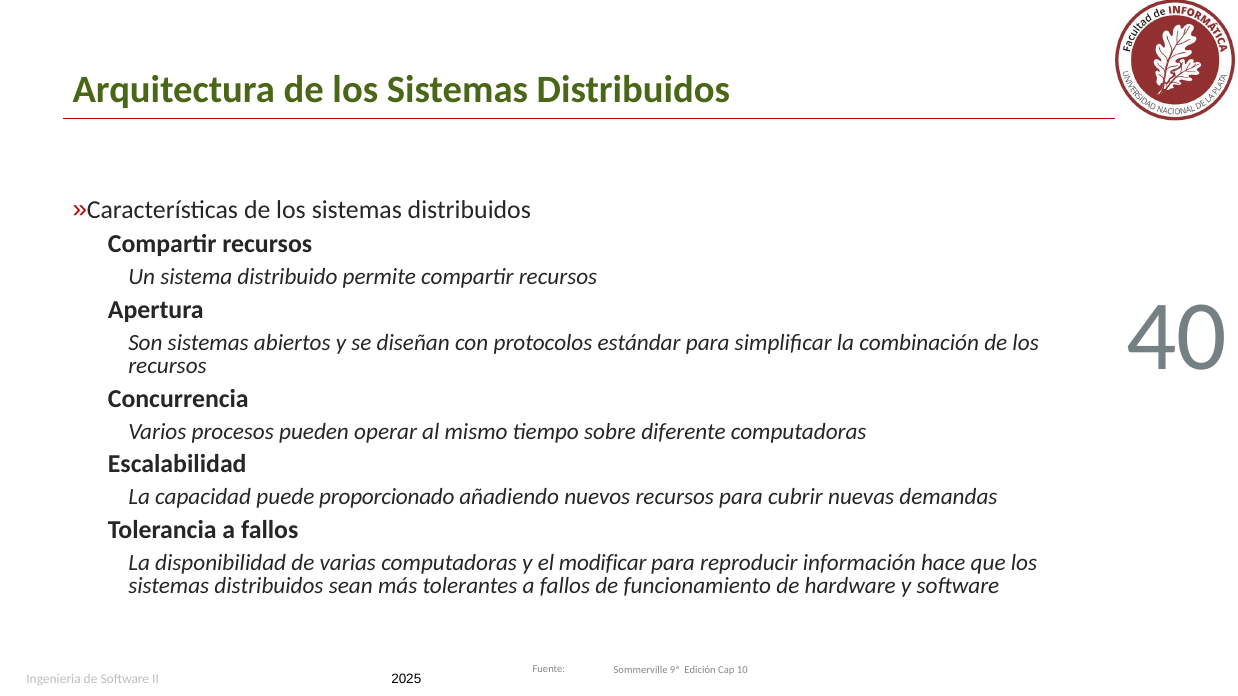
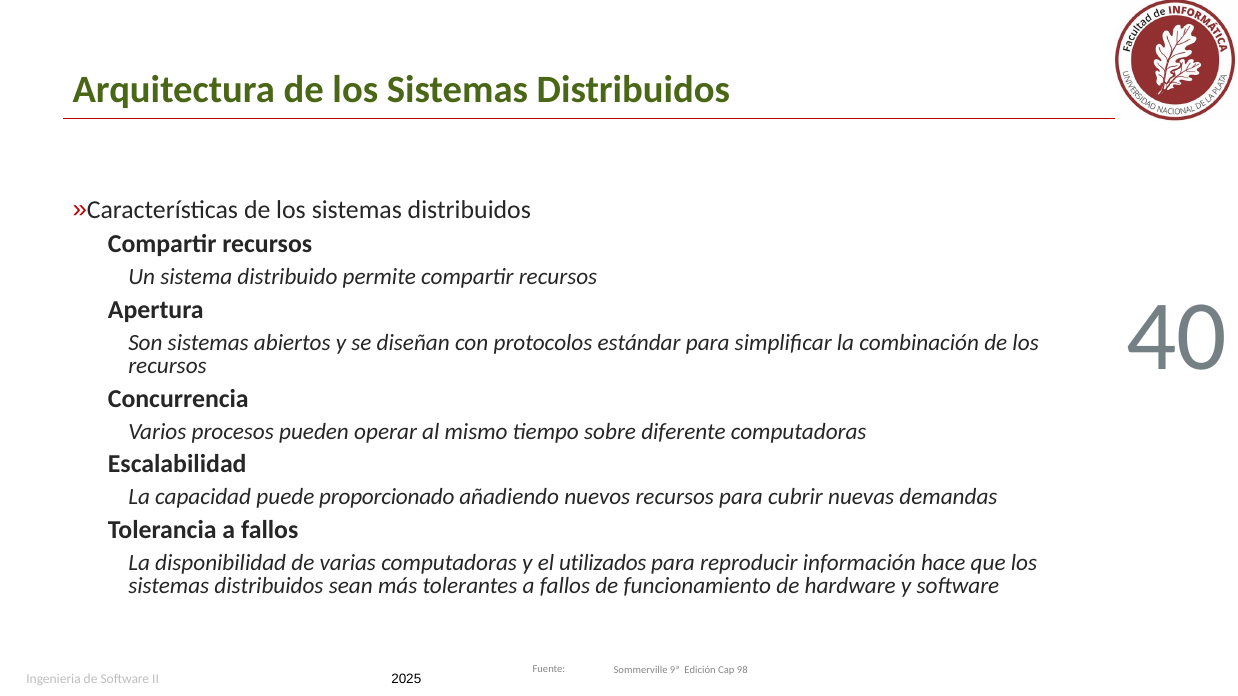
modificar: modificar -> utilizados (603, 563)
10: 10 -> 98 (742, 671)
